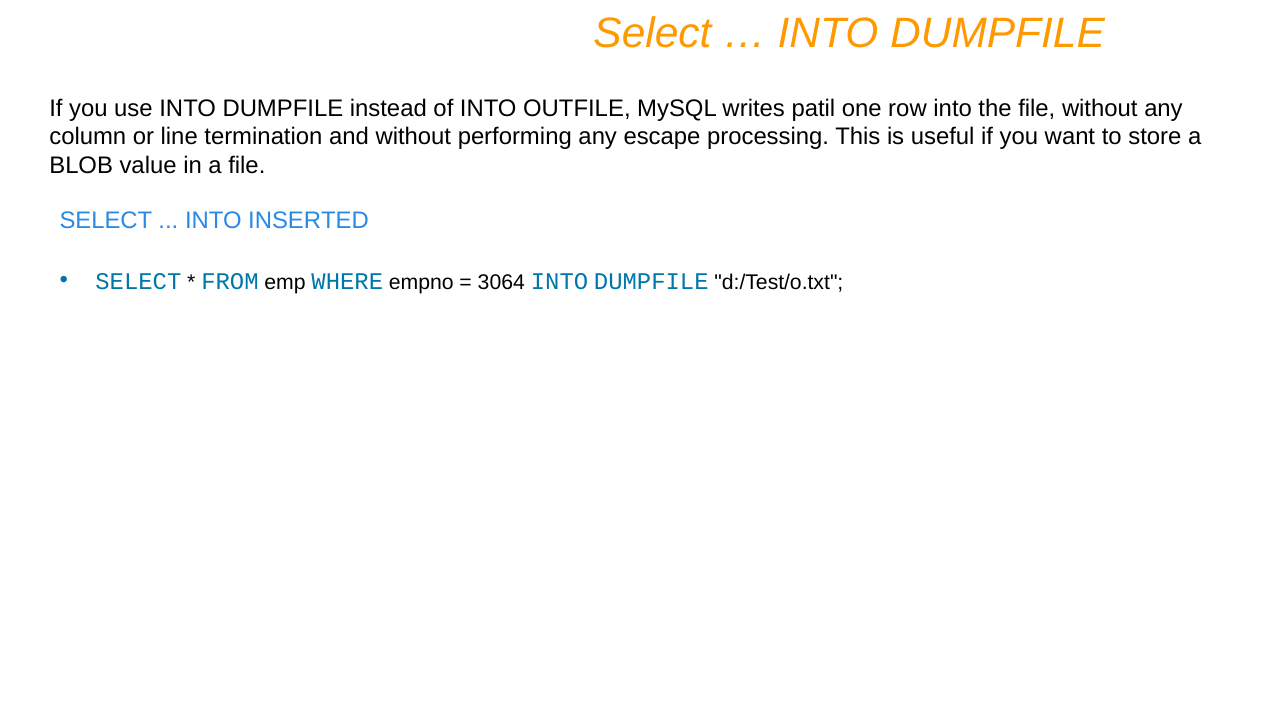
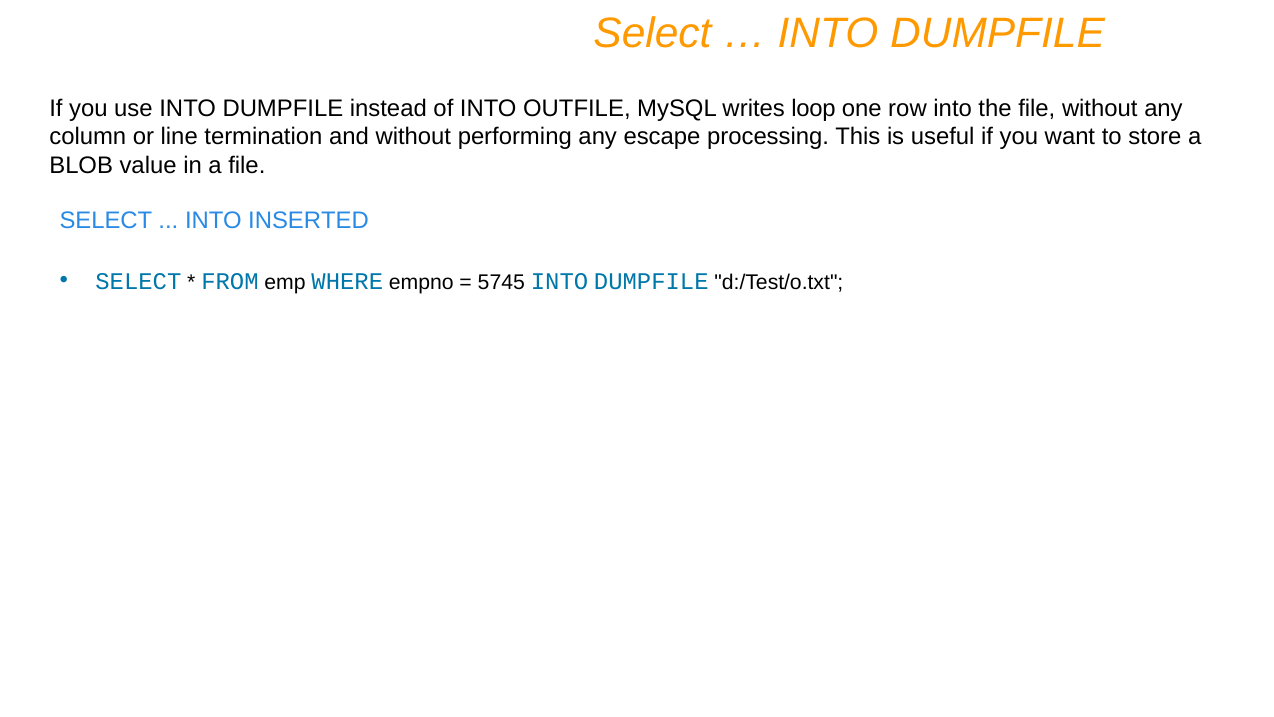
patil: patil -> loop (813, 108)
3064: 3064 -> 5745 (501, 282)
